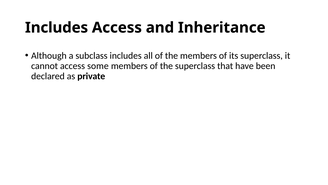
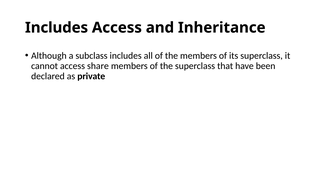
some: some -> share (98, 66)
